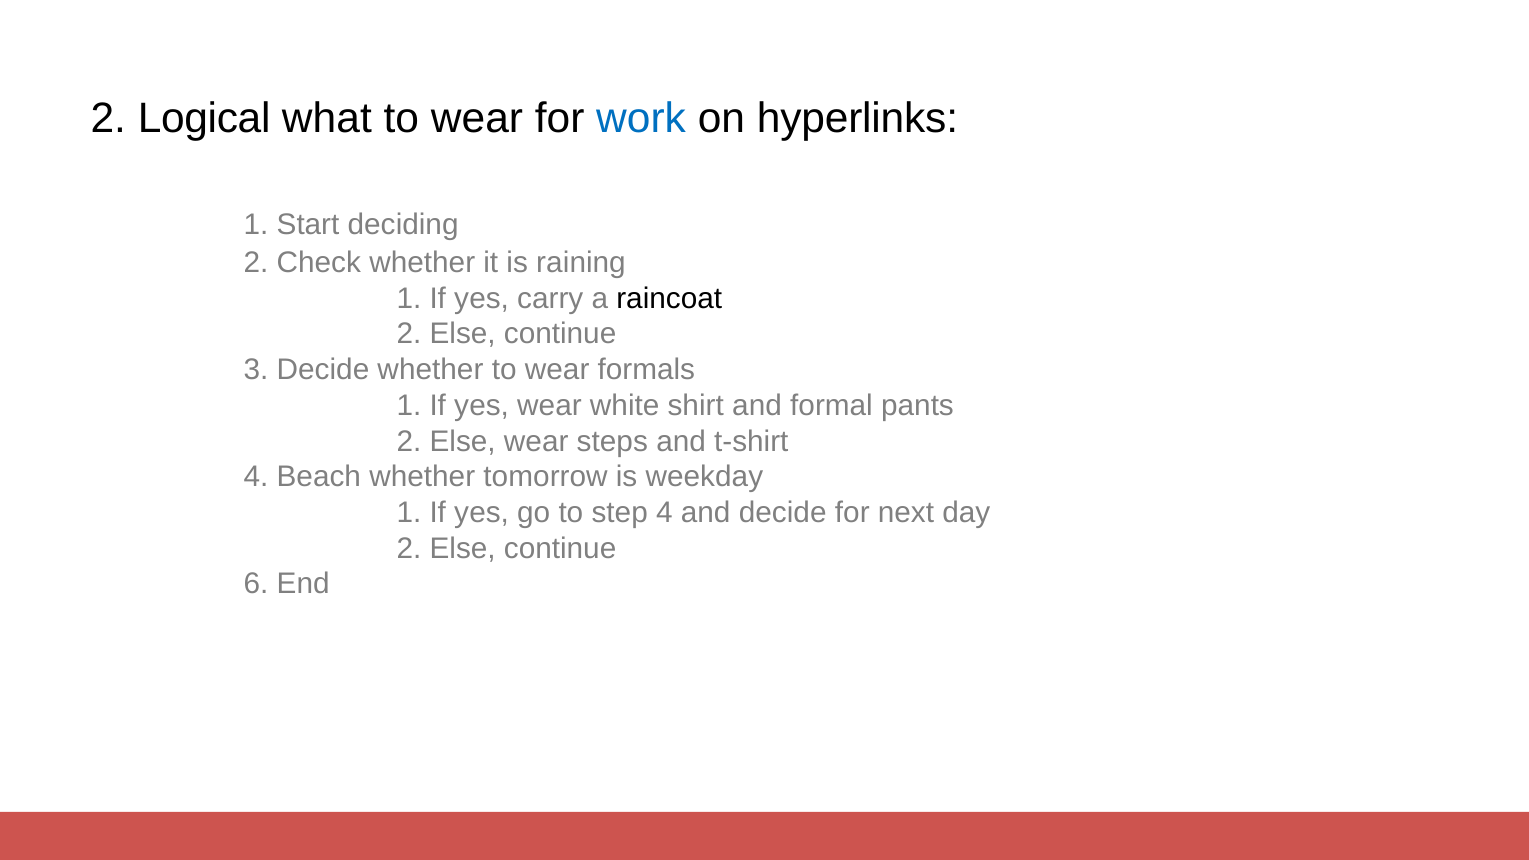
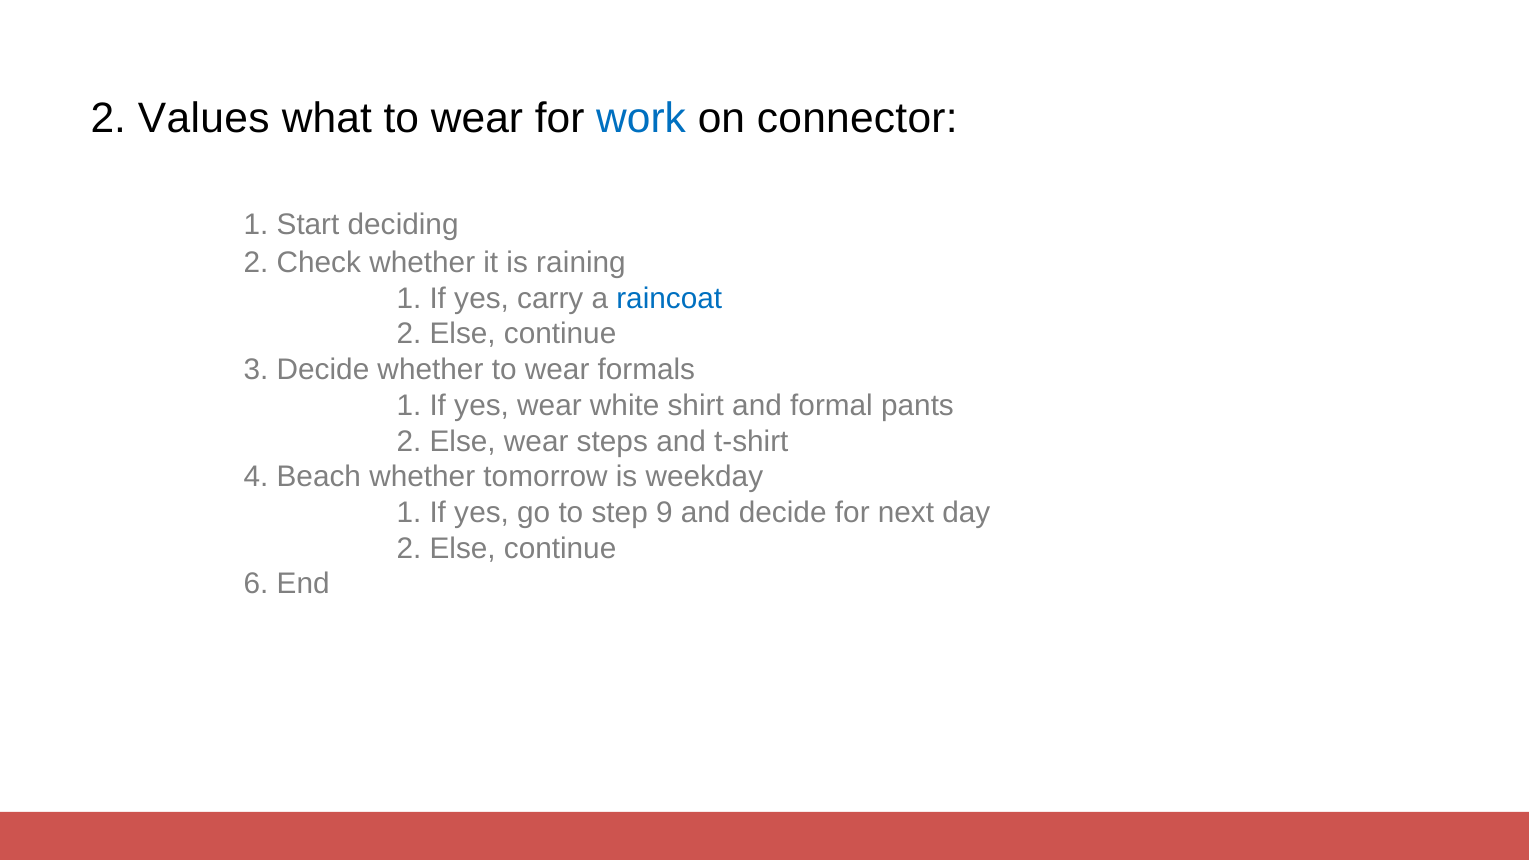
Logical: Logical -> Values (204, 118)
hyperlinks: hyperlinks -> connector (857, 118)
raincoat colour: black -> blue (669, 299)
step 4: 4 -> 9 (664, 513)
